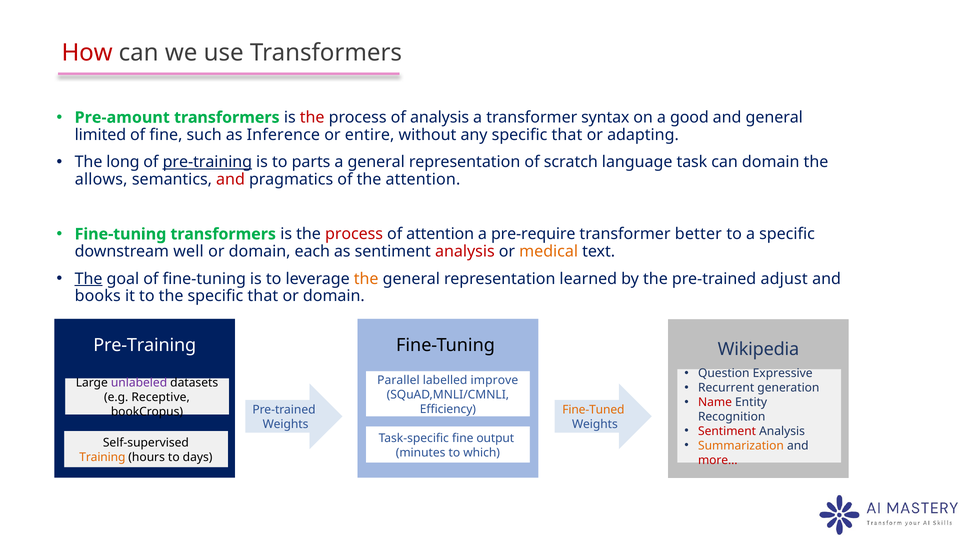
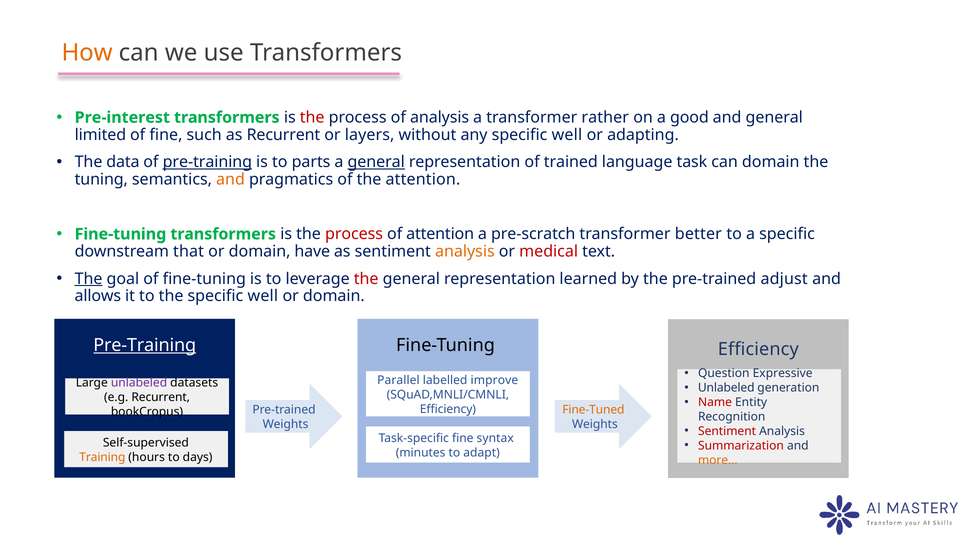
How colour: red -> orange (87, 53)
Pre-amount: Pre-amount -> Pre-interest (122, 118)
syntax: syntax -> rather (605, 118)
as Inference: Inference -> Recurrent (283, 135)
entire: entire -> layers (370, 135)
any specific that: that -> well (567, 135)
long: long -> data (123, 162)
general underline: none -> present (376, 162)
scratch: scratch -> trained (571, 162)
allows: allows -> tuning (101, 179)
and colour: red -> orange (230, 179)
pre-require: pre-require -> pre-scratch (533, 234)
well: well -> that (189, 252)
each: each -> have (312, 252)
analysis colour: red -> orange (465, 252)
medical colour: orange -> red (549, 252)
the colour: orange -> red (366, 279)
books: books -> allows (98, 296)
the specific that: that -> well (263, 296)
Pre-Training underline: none -> present (145, 345)
Fine-Tuning Wikipedia: Wikipedia -> Efficiency (758, 349)
Recurrent: Recurrent -> Unlabeled (726, 388)
e.g Receptive: Receptive -> Recurrent (161, 397)
output: output -> syntax (495, 438)
Summarization colour: orange -> red (741, 446)
which: which -> adapt (482, 453)
more… colour: red -> orange (718, 460)
